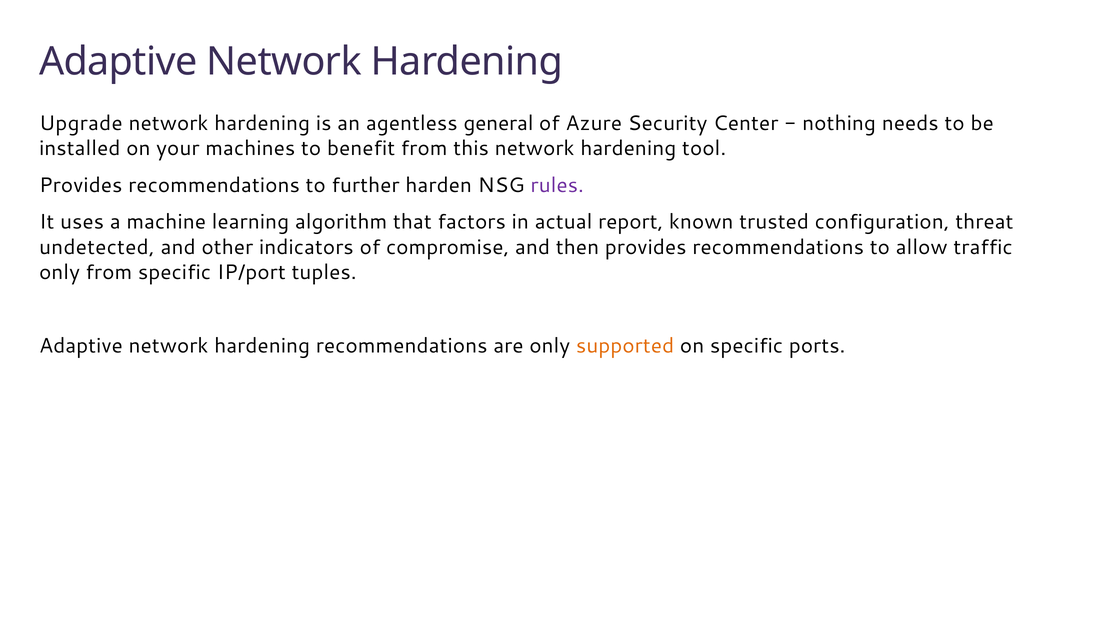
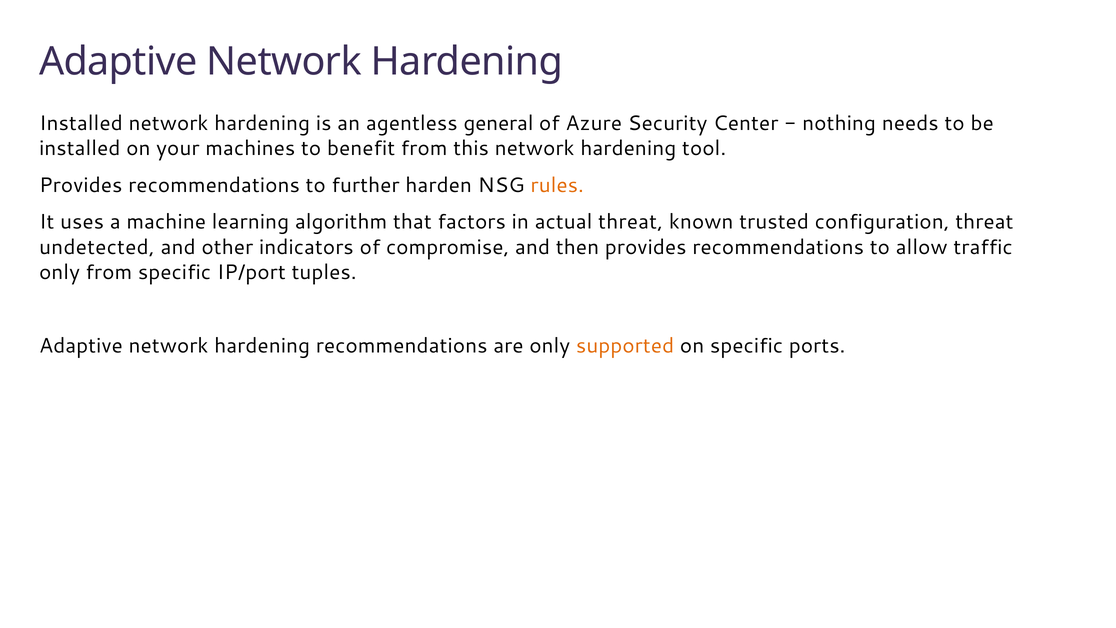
Upgrade: Upgrade -> Installed (81, 123)
rules colour: purple -> orange (557, 185)
actual report: report -> threat (631, 222)
